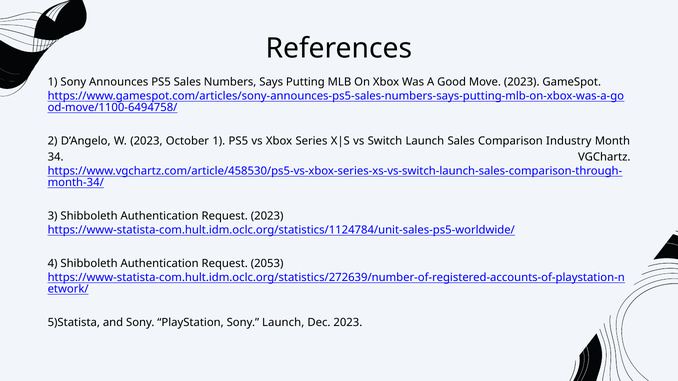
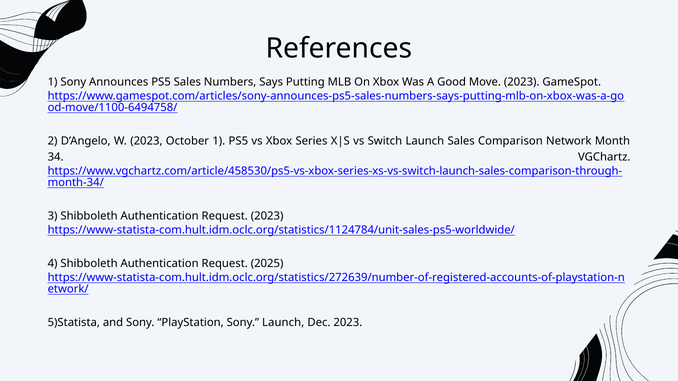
Industry: Industry -> Network (569, 141)
2053: 2053 -> 2025 (267, 264)
